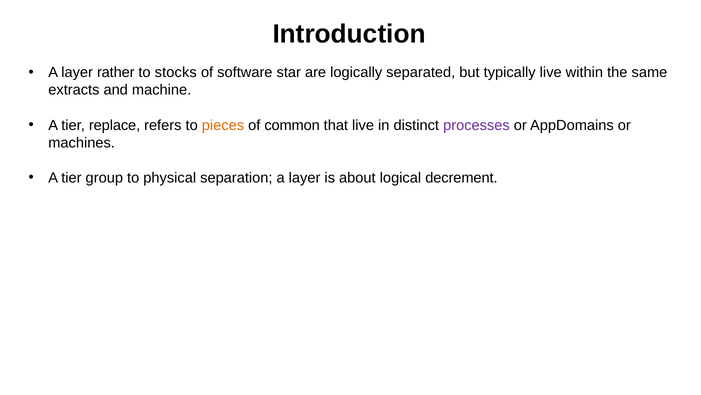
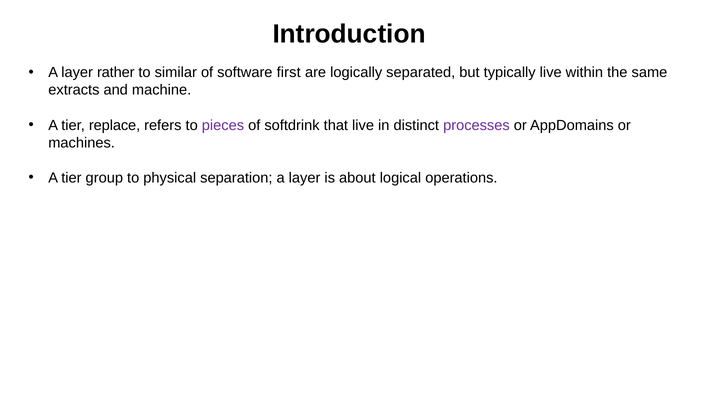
stocks: stocks -> similar (176, 72)
star: star -> first (289, 72)
pieces colour: orange -> purple (223, 125)
common: common -> softdrink (292, 125)
decrement: decrement -> operations (461, 178)
